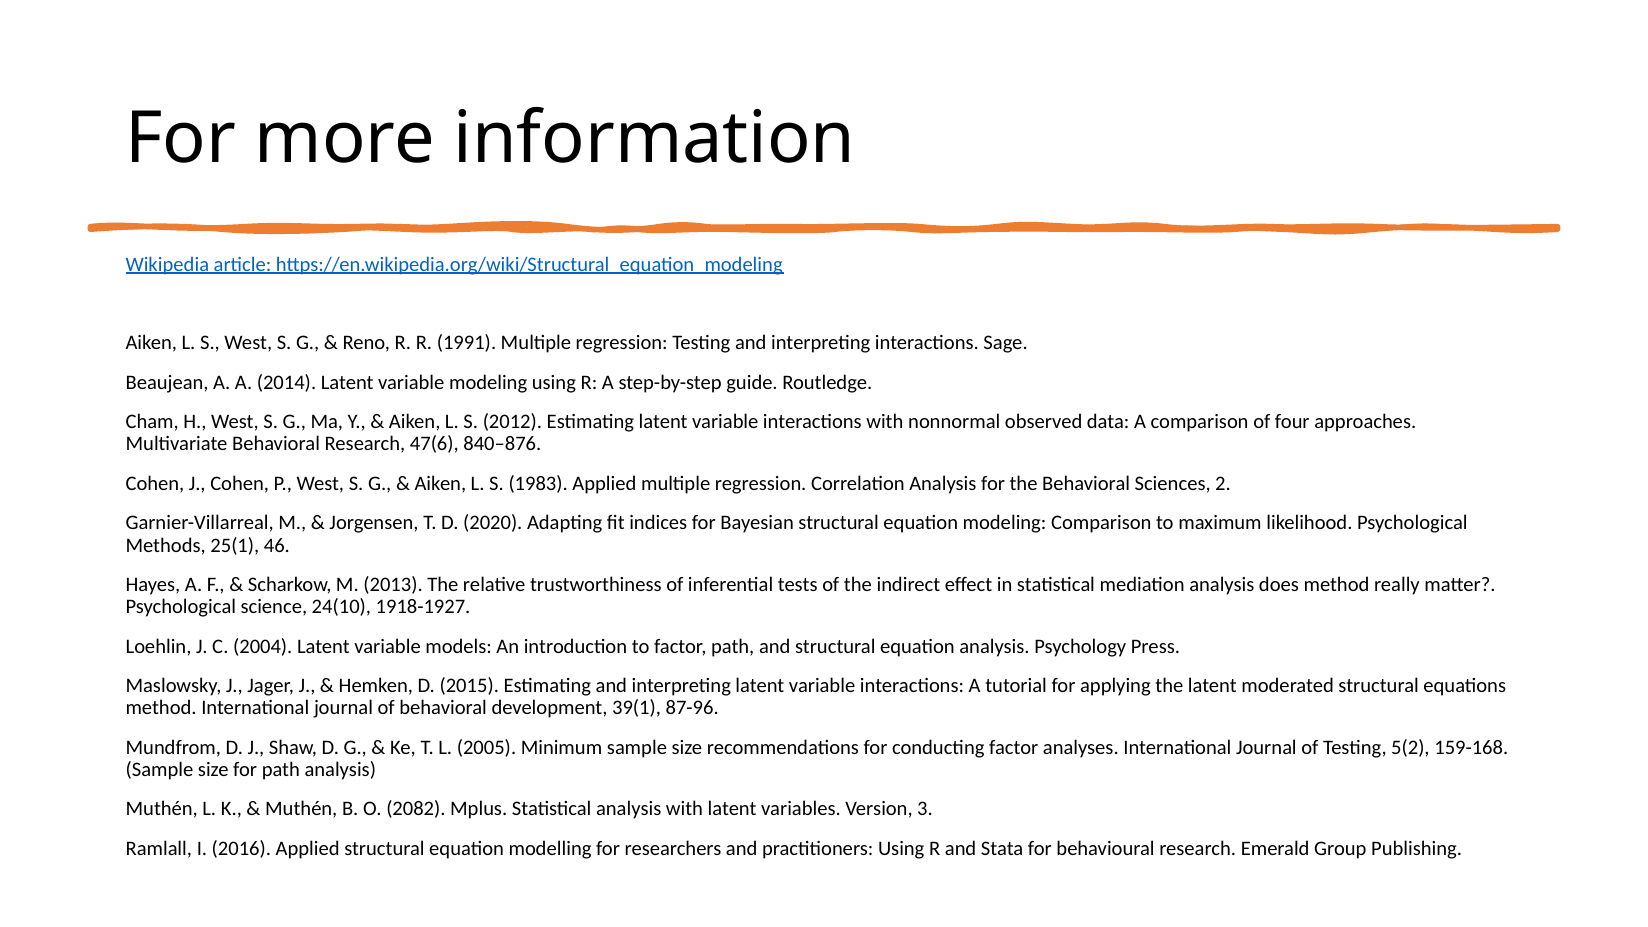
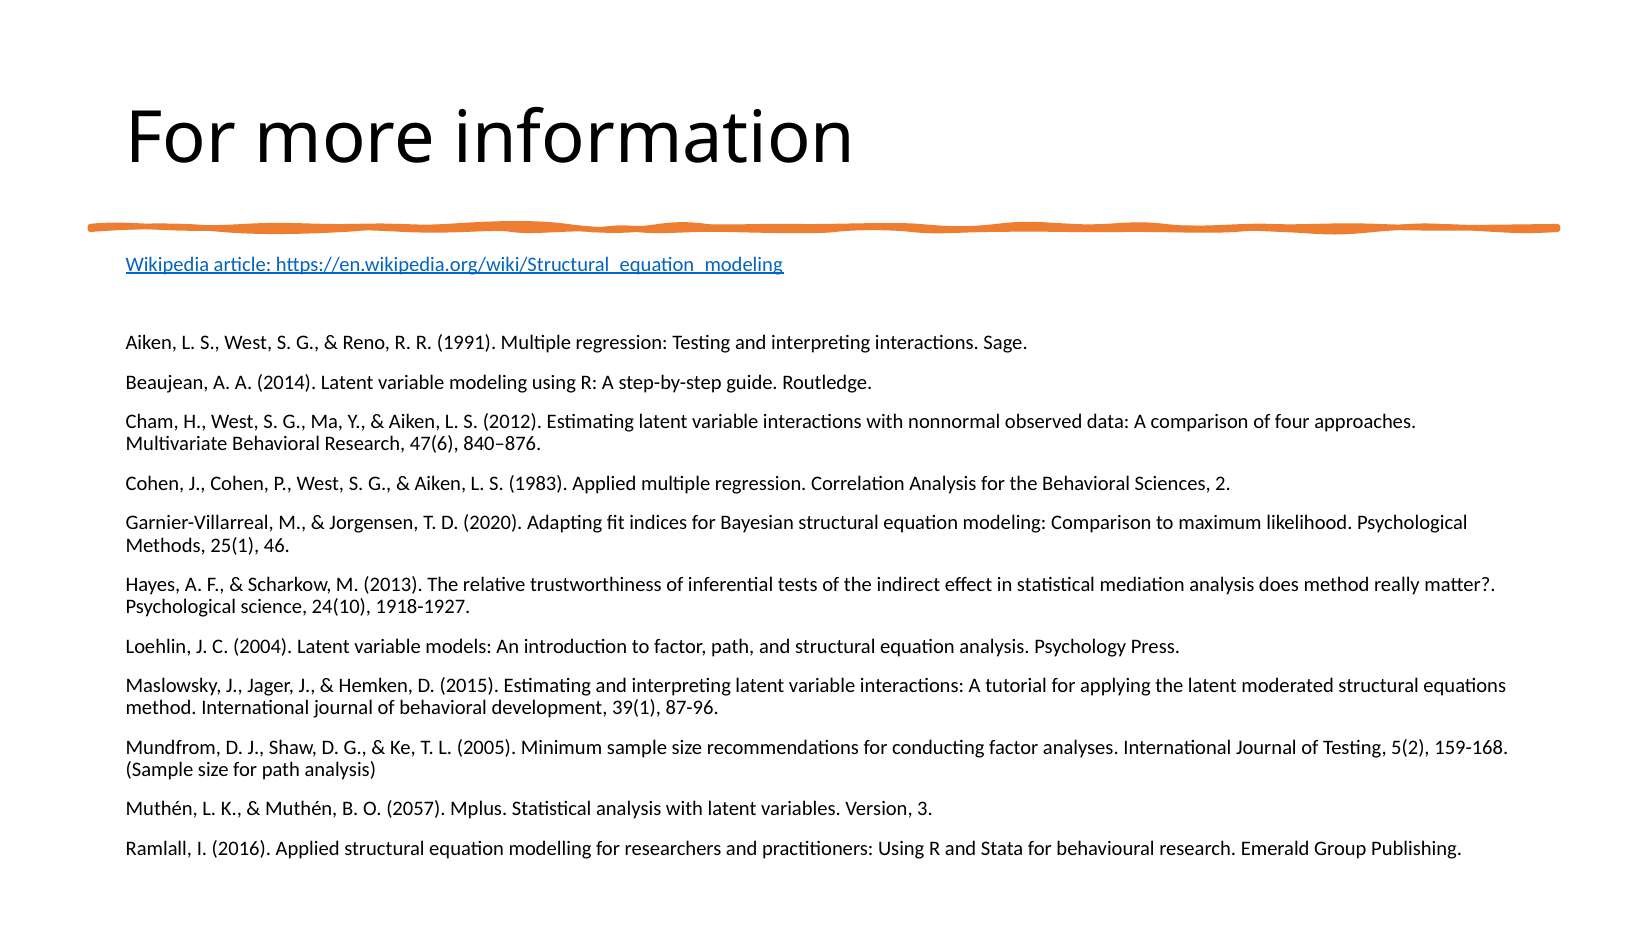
2082: 2082 -> 2057 (416, 809)
